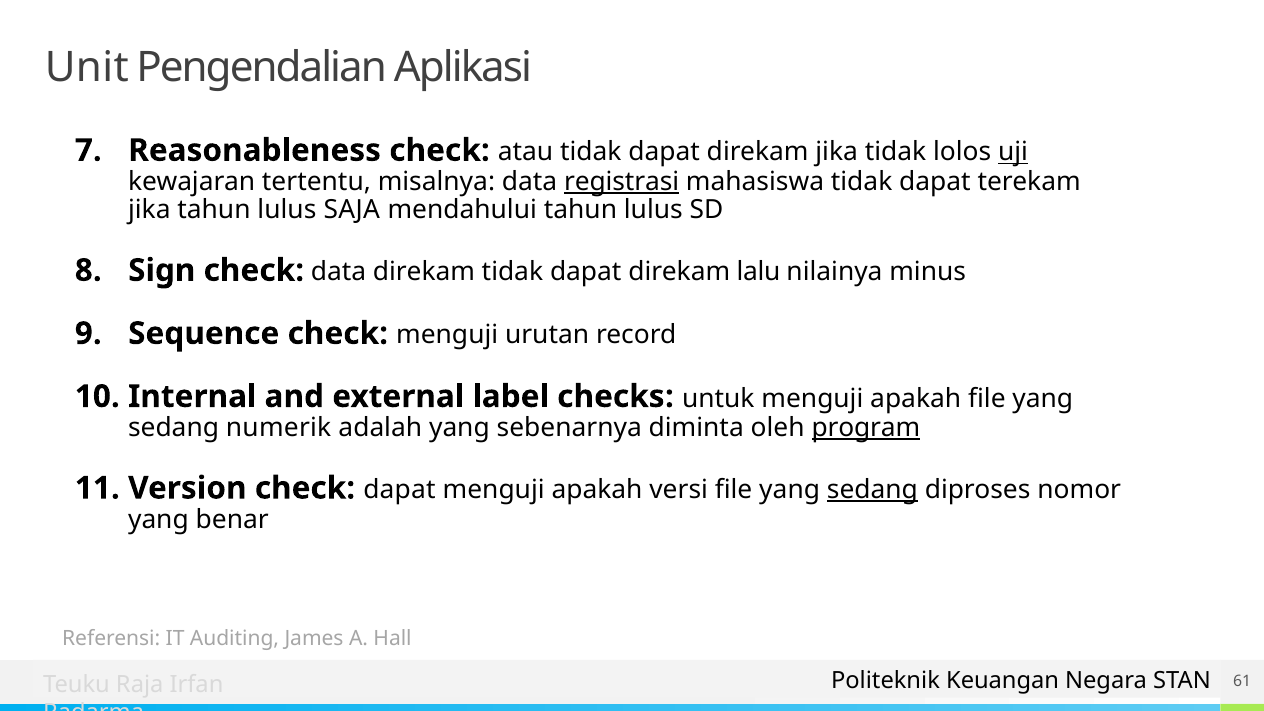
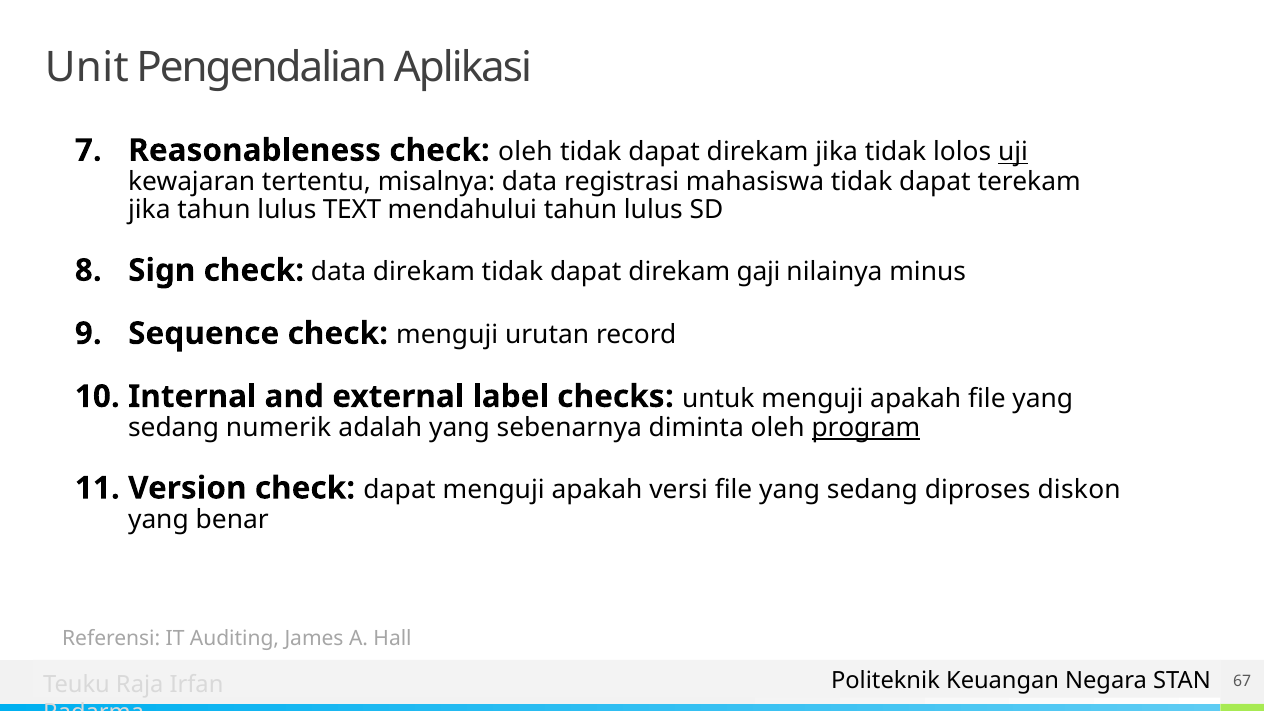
check atau: atau -> oleh (525, 152)
registrasi underline: present -> none (622, 182)
SAJA: SAJA -> TEXT (352, 210)
lalu: lalu -> gaji (758, 272)
sedang underline: present -> none (872, 490)
nomor: nomor -> diskon (1079, 490)
61: 61 -> 67 (1242, 682)
